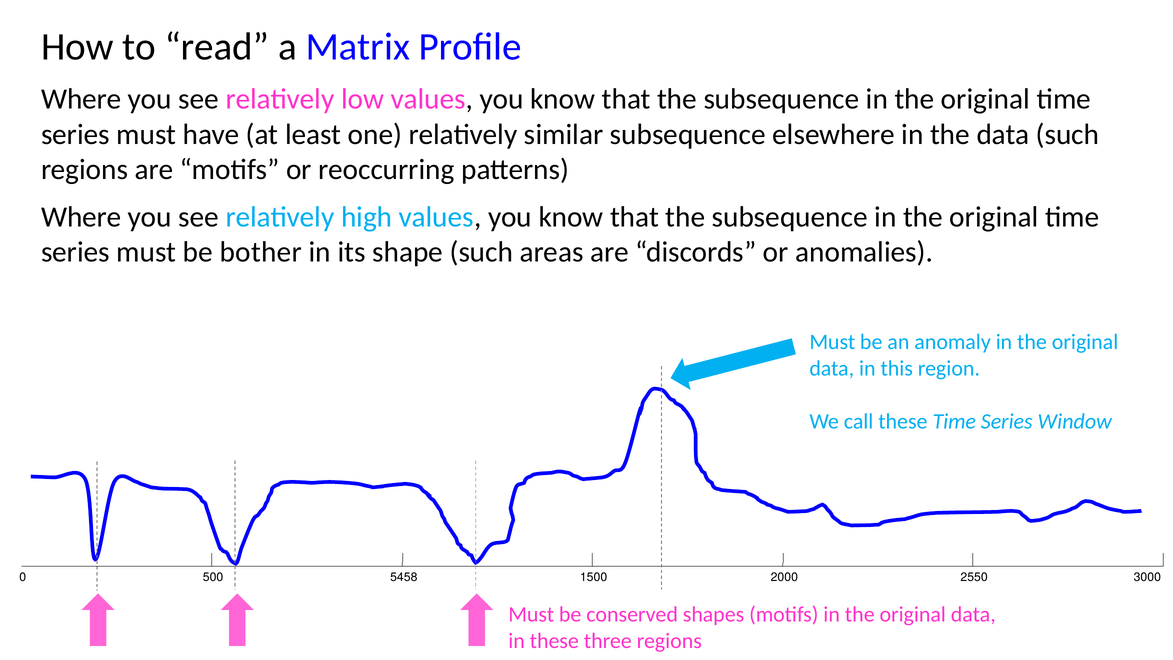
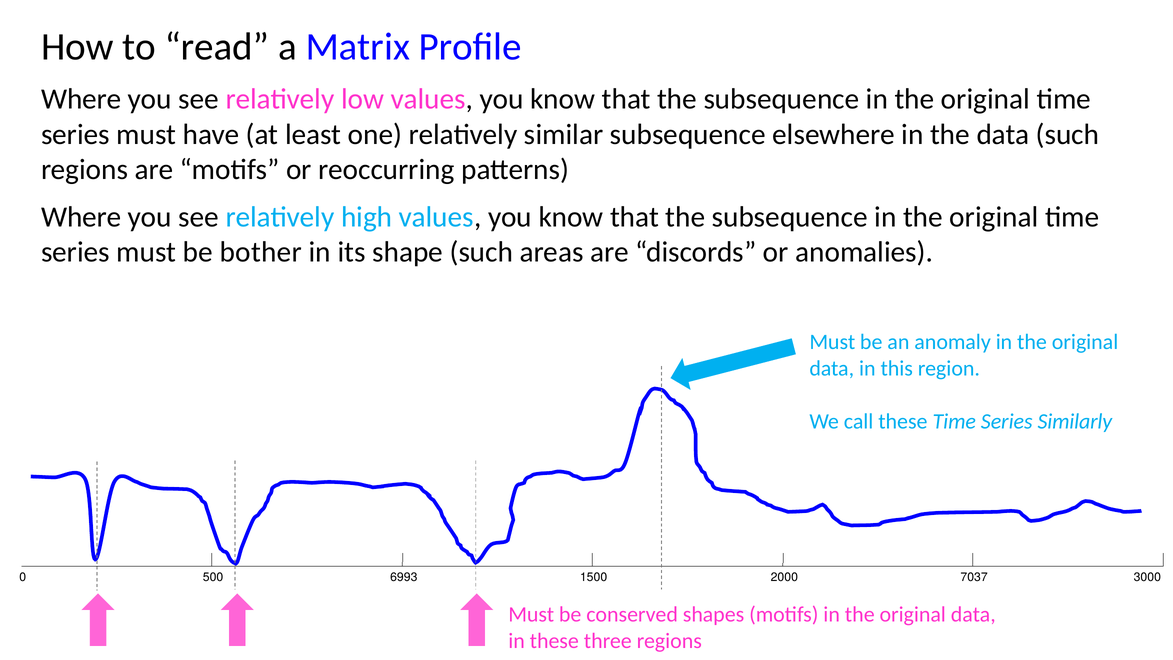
Window: Window -> Similarly (1075, 421)
5458: 5458 -> 6993 (404, 577)
2550: 2550 -> 7037 (974, 577)
